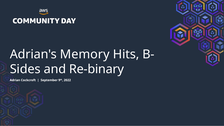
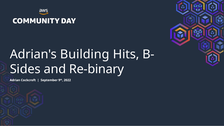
Memory: Memory -> Building (85, 54)
